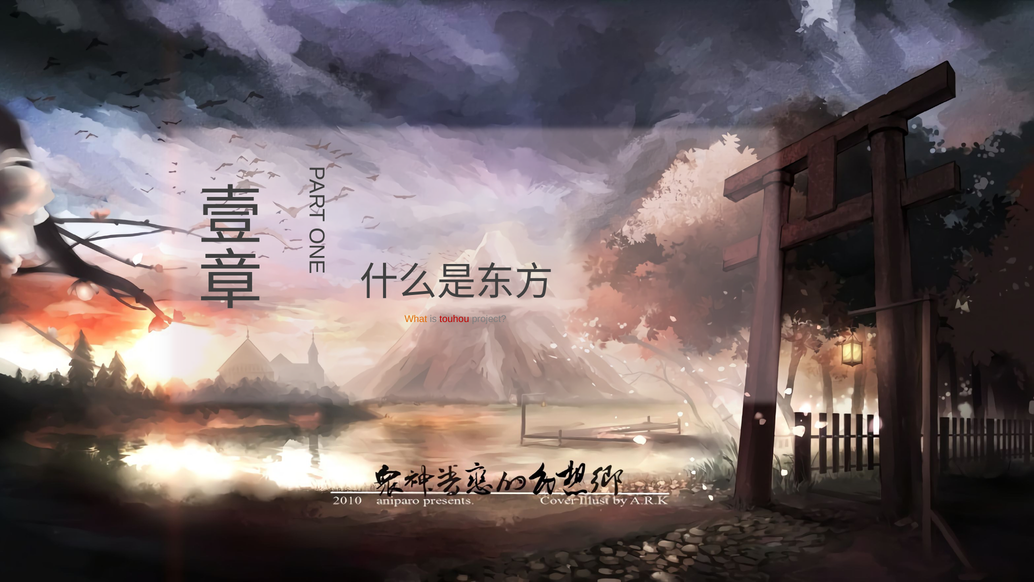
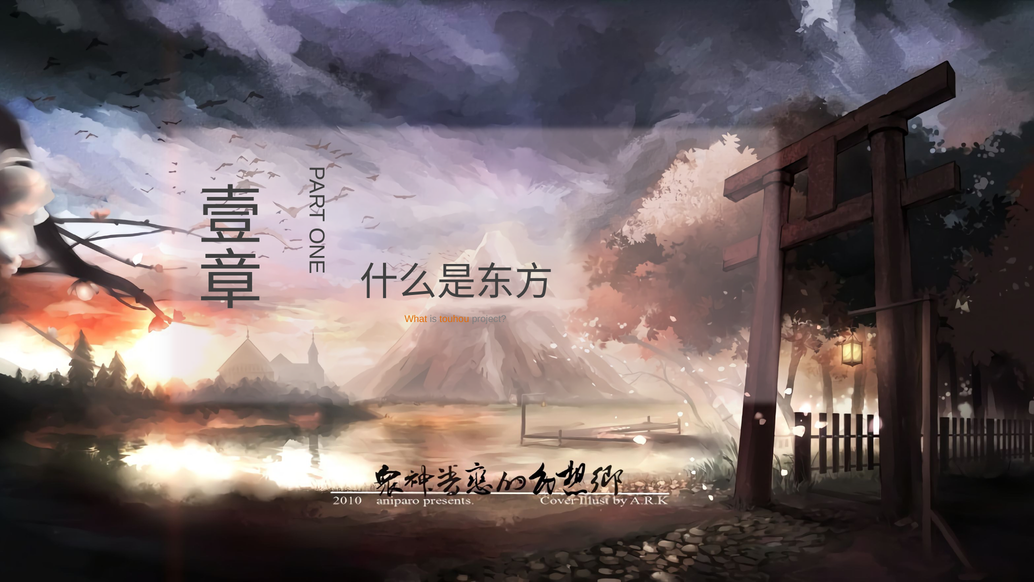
touhou colour: red -> orange (454, 319)
